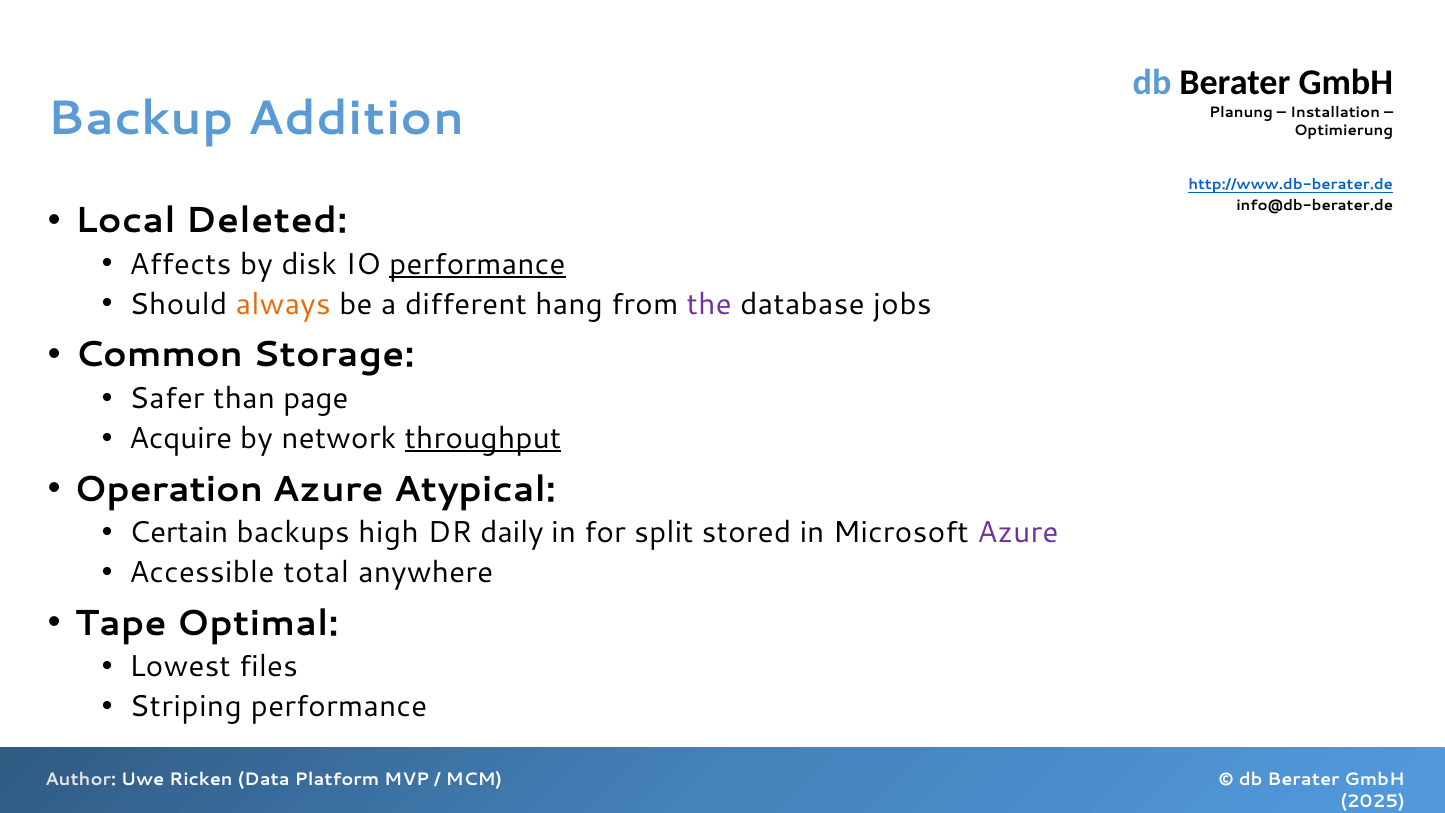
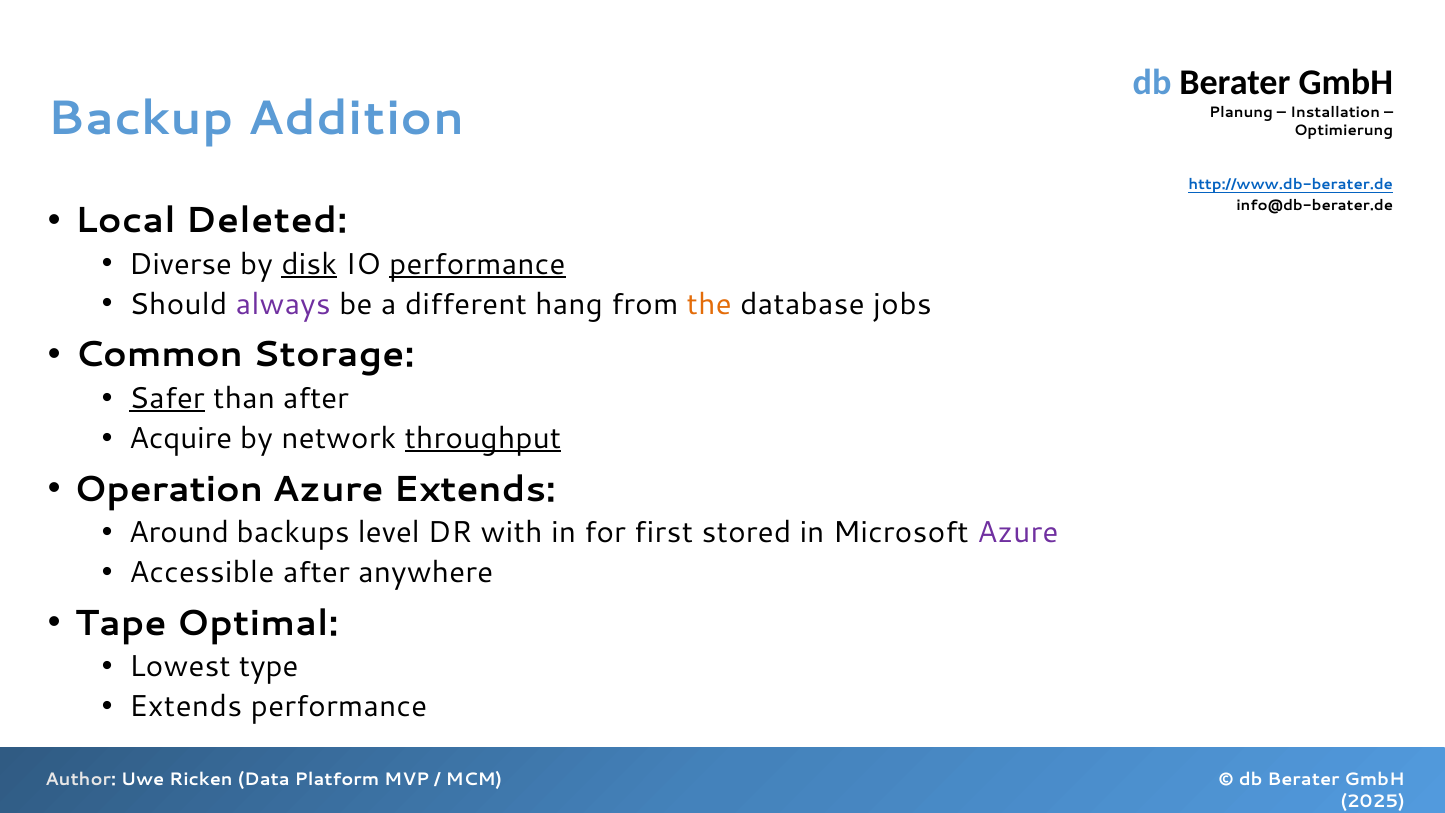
Affects: Affects -> Diverse (181, 264)
disk underline: none -> present (309, 264)
always colour: orange -> purple (283, 304)
the colour: purple -> orange (709, 304)
Safer underline: none -> present (167, 398)
than page: page -> after (316, 398)
Azure Atypical: Atypical -> Extends (475, 489)
Certain: Certain -> Around (179, 532)
high: high -> level (389, 532)
daily: daily -> with (512, 532)
split: split -> first (664, 532)
Accessible total: total -> after (316, 573)
files: files -> type (269, 667)
Striping: Striping -> Extends (186, 707)
